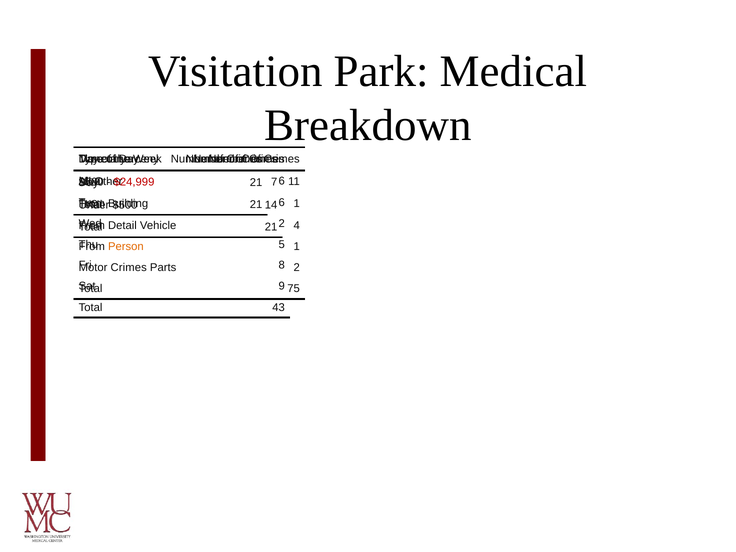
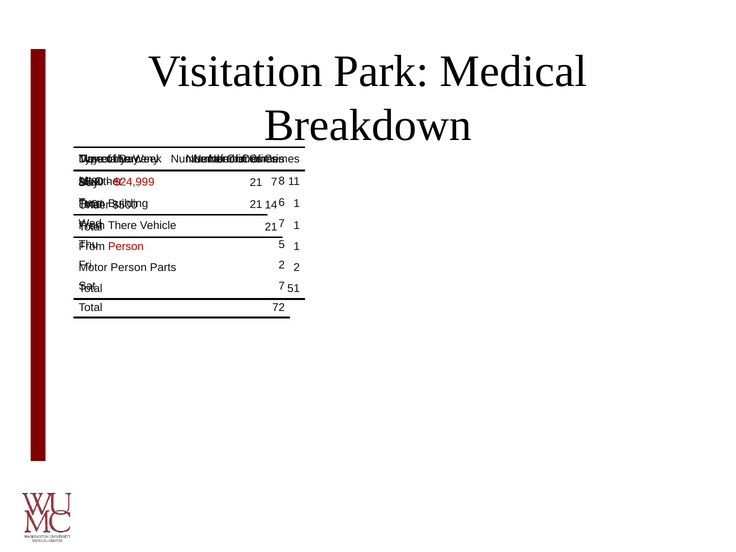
6: 6 -> 8 (282, 181)
2: 2 -> 7 (282, 223)
Detail: Detail -> There (123, 226)
Vehicle 4: 4 -> 1 (297, 226)
Person colour: orange -> red (126, 247)
8: 8 -> 2 (282, 265)
Crimes: Crimes -> Person (129, 268)
9: 9 -> 7 (282, 286)
75: 75 -> 51 (294, 289)
43: 43 -> 72 (279, 307)
